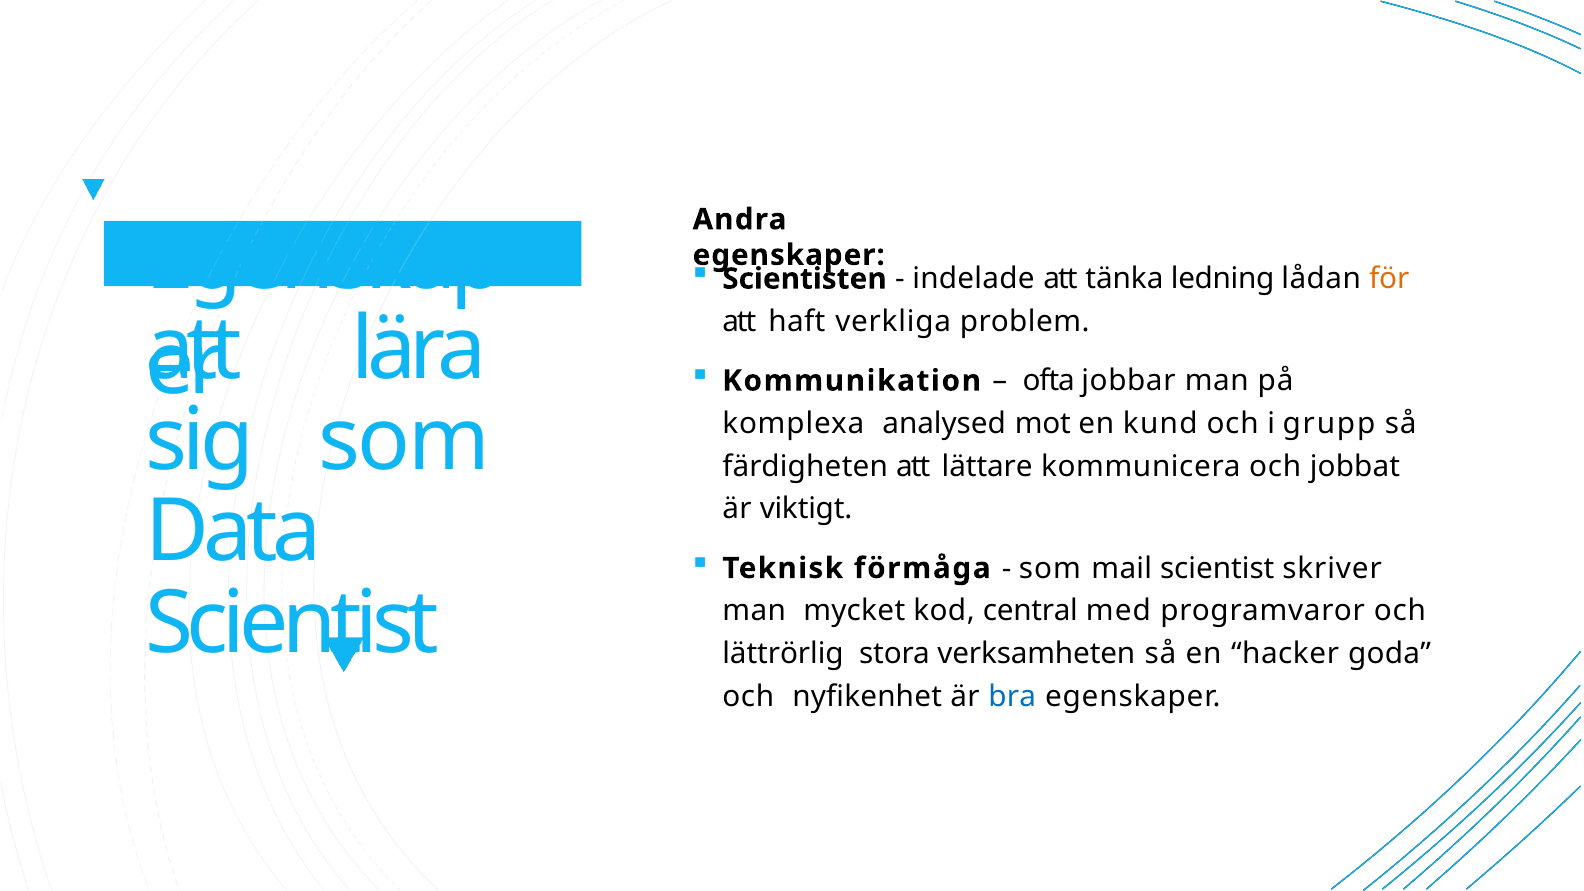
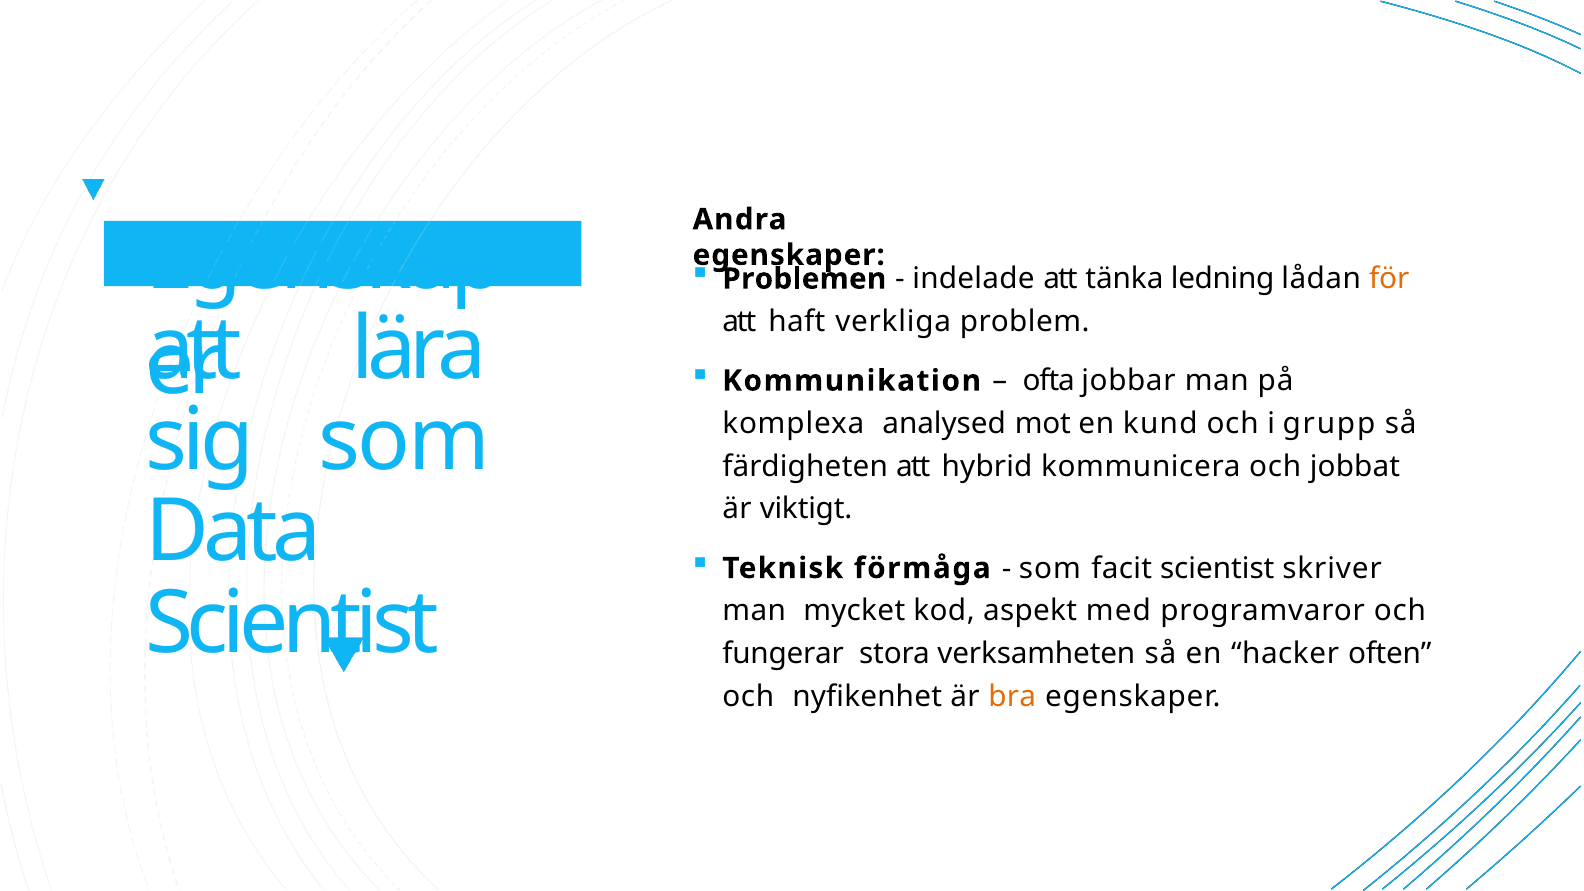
Scientisten: Scientisten -> Problemen (804, 279)
lättare: lättare -> hybrid (987, 466)
mail: mail -> facit (1122, 568)
central: central -> aspekt (1030, 611)
lättrörlig: lättrörlig -> fungerar (783, 654)
goda: goda -> often (1390, 654)
bra colour: blue -> orange (1012, 697)
